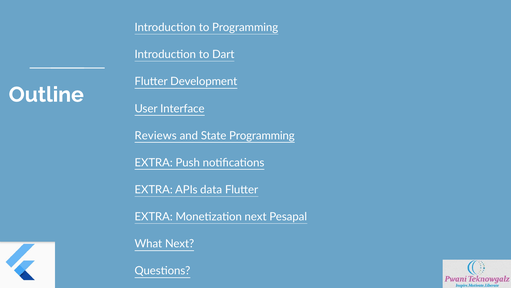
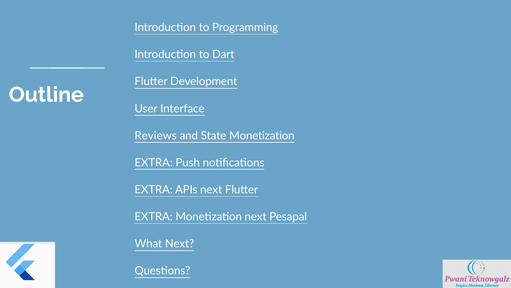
State Programming: Programming -> Monetization (262, 135)
APIs data: data -> next (211, 189)
